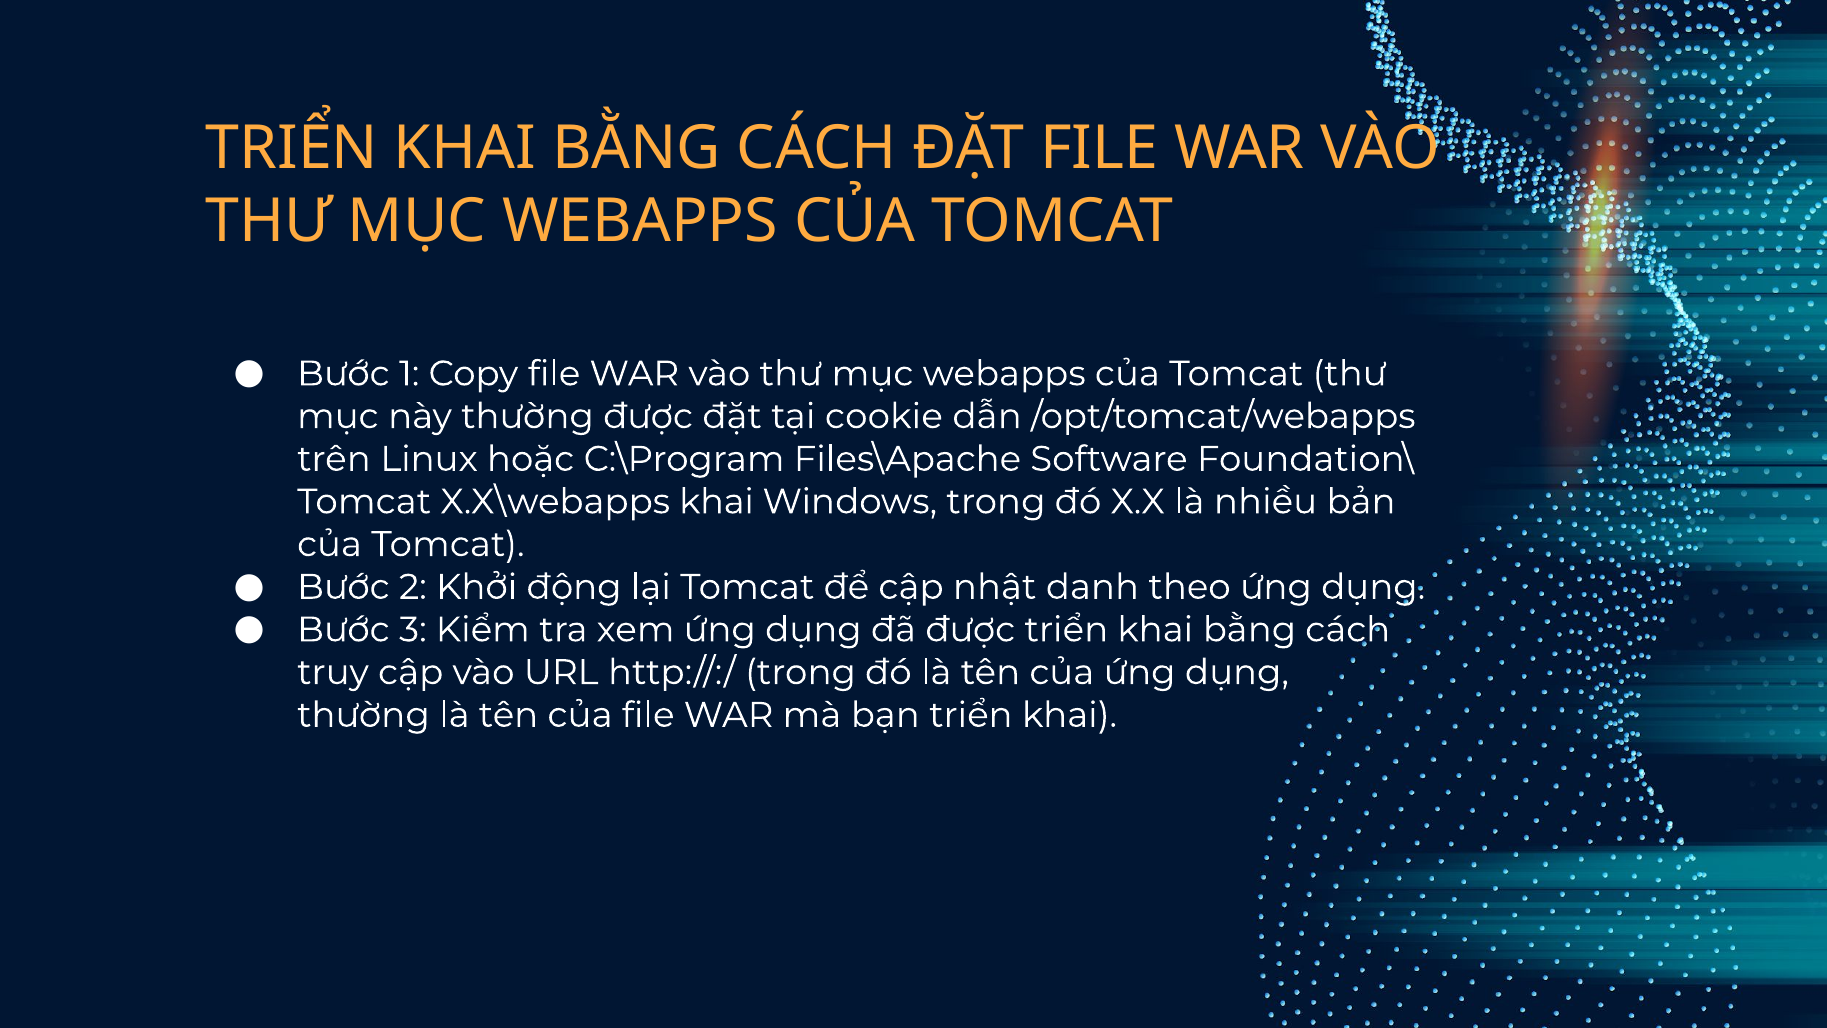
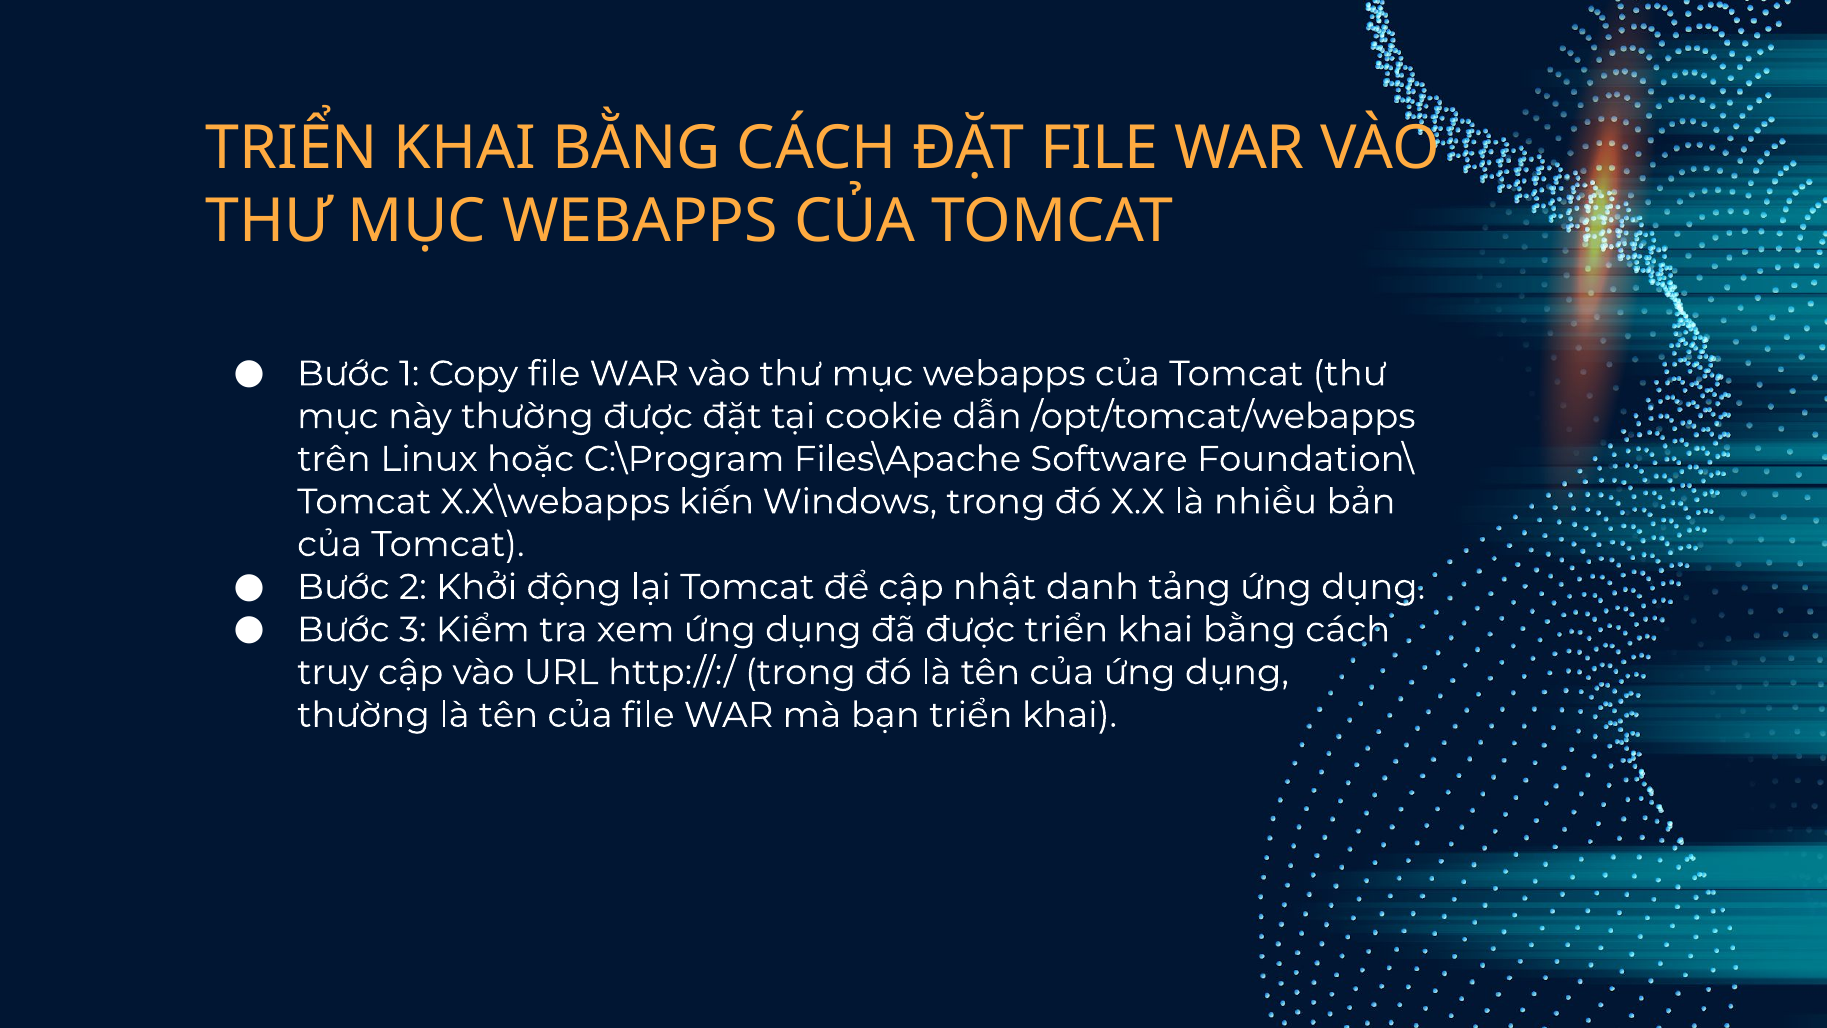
X.X\webapps khai: khai -> kiến (716, 502)
theo: theo -> tảng (1190, 587)
